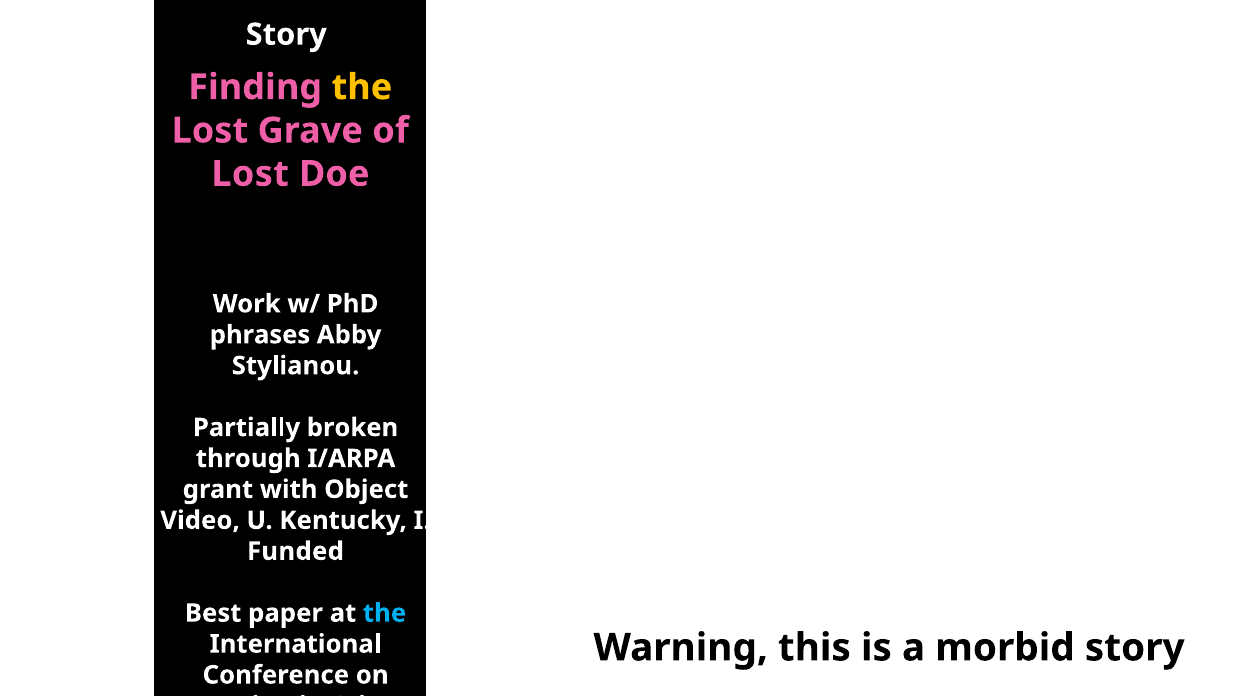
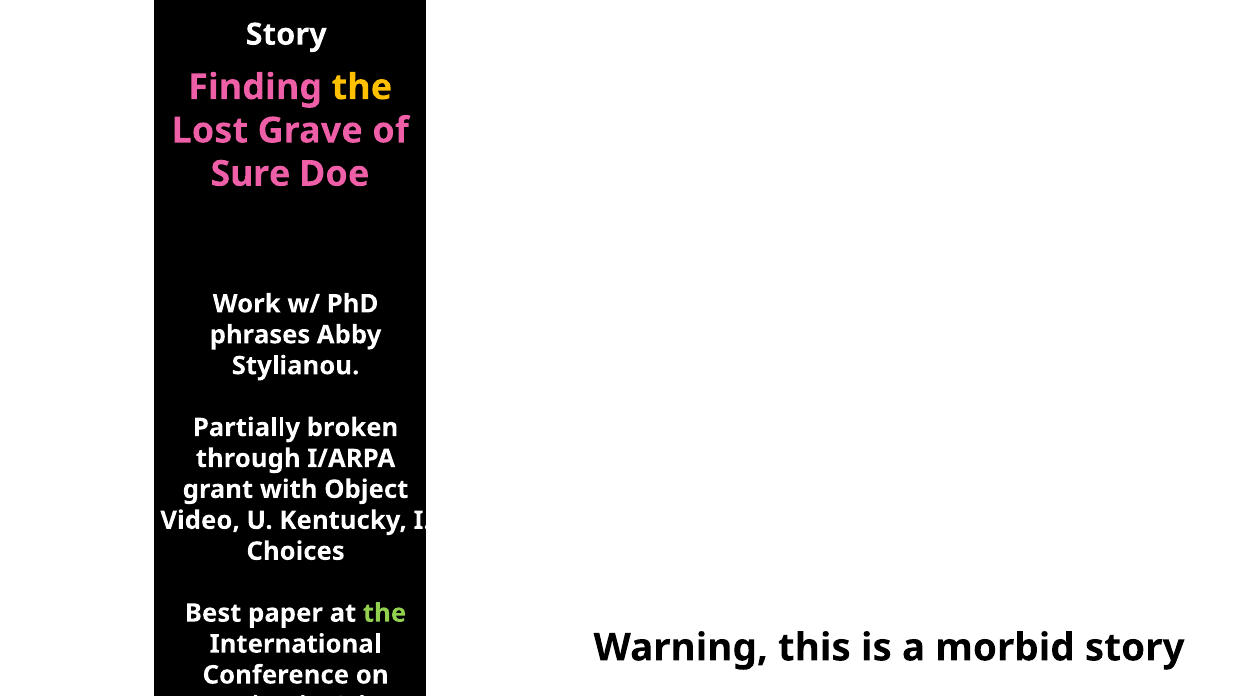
Lost: Lost -> Sure (250, 174)
Funded: Funded -> Choices (296, 552)
the colour: light blue -> light green (385, 614)
